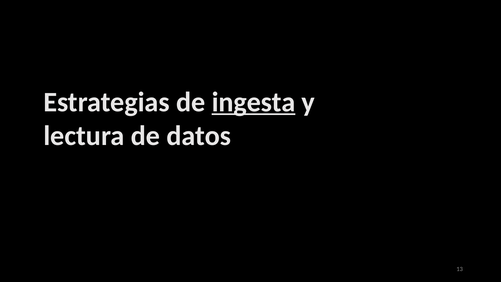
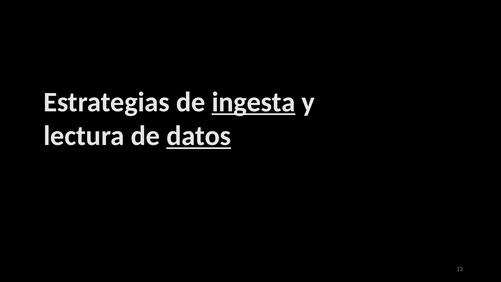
datos underline: none -> present (199, 136)
